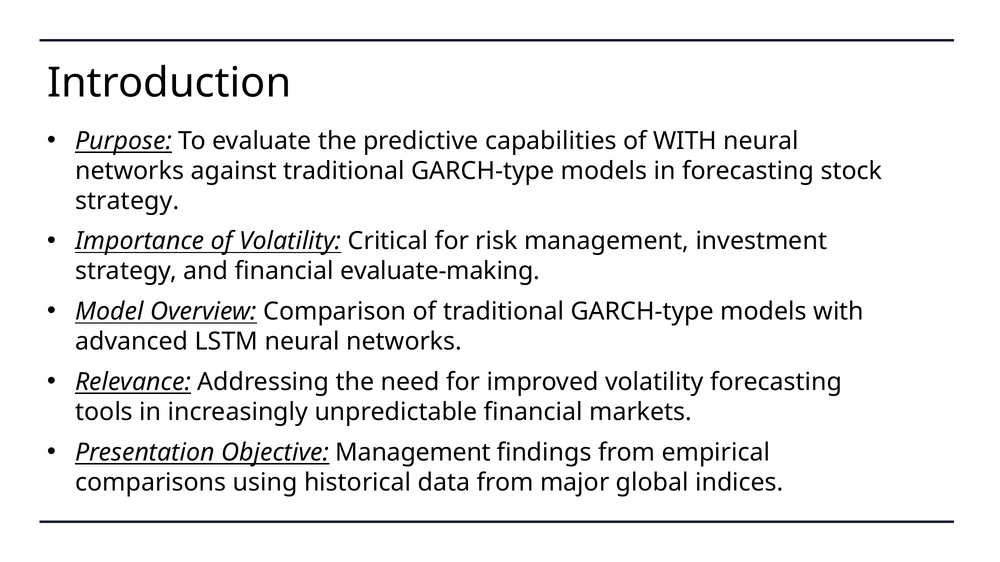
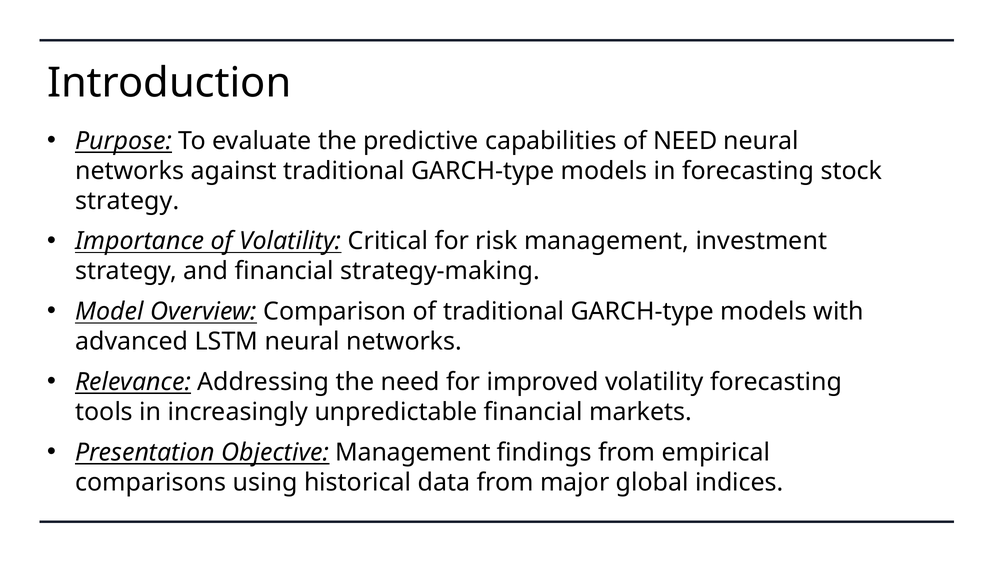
of WITH: WITH -> NEED (685, 141)
evaluate-making: evaluate-making -> strategy-making (440, 271)
